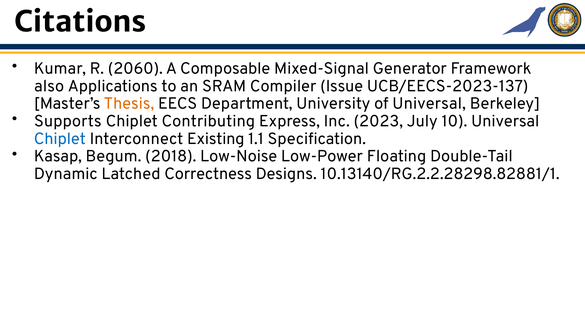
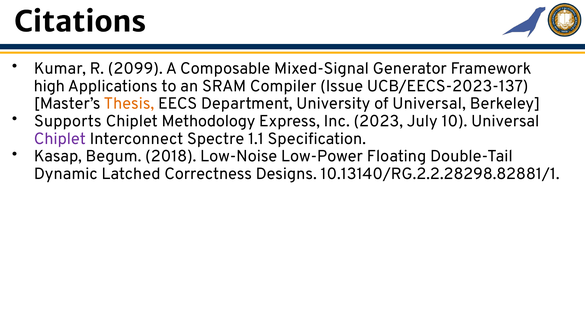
2060: 2060 -> 2099 (135, 68)
also: also -> high (49, 86)
Contributing: Contributing -> Methodology (208, 121)
Chiplet colour: blue -> purple (60, 139)
Existing: Existing -> Spectre (216, 139)
